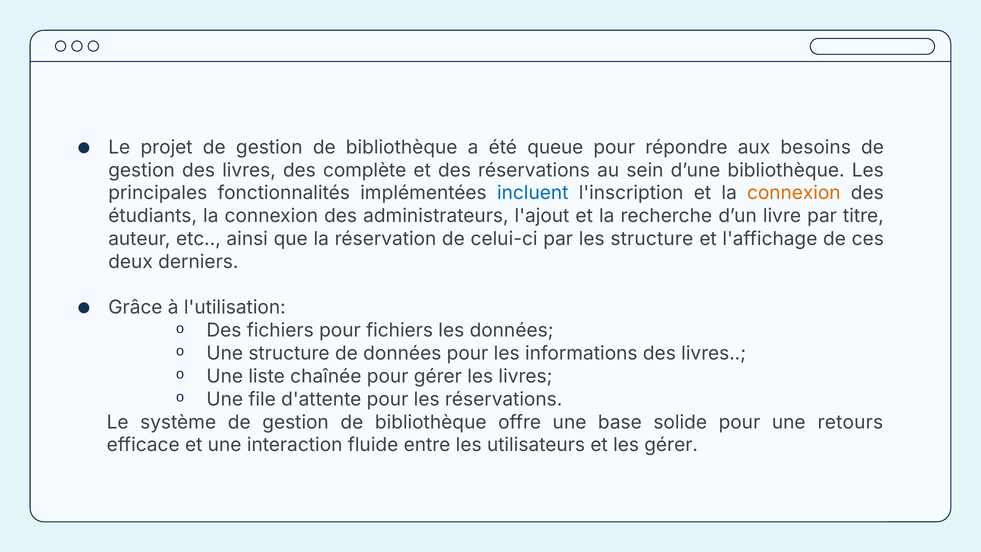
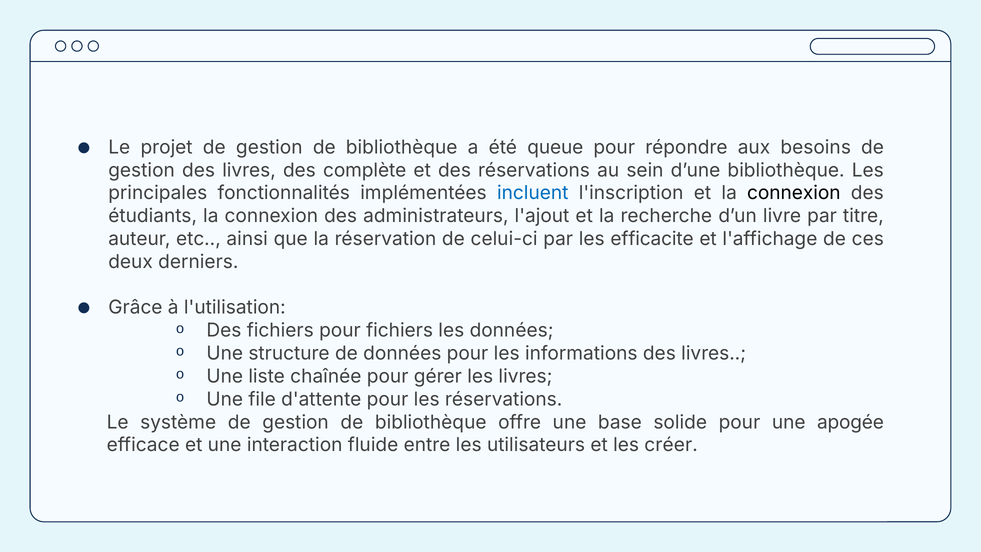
connexion colour: orange -> black (794, 193)
les structure: structure -> efficacite (652, 239)
retours: retours -> apogée (851, 422)
les gérer: gérer -> créer (671, 445)
